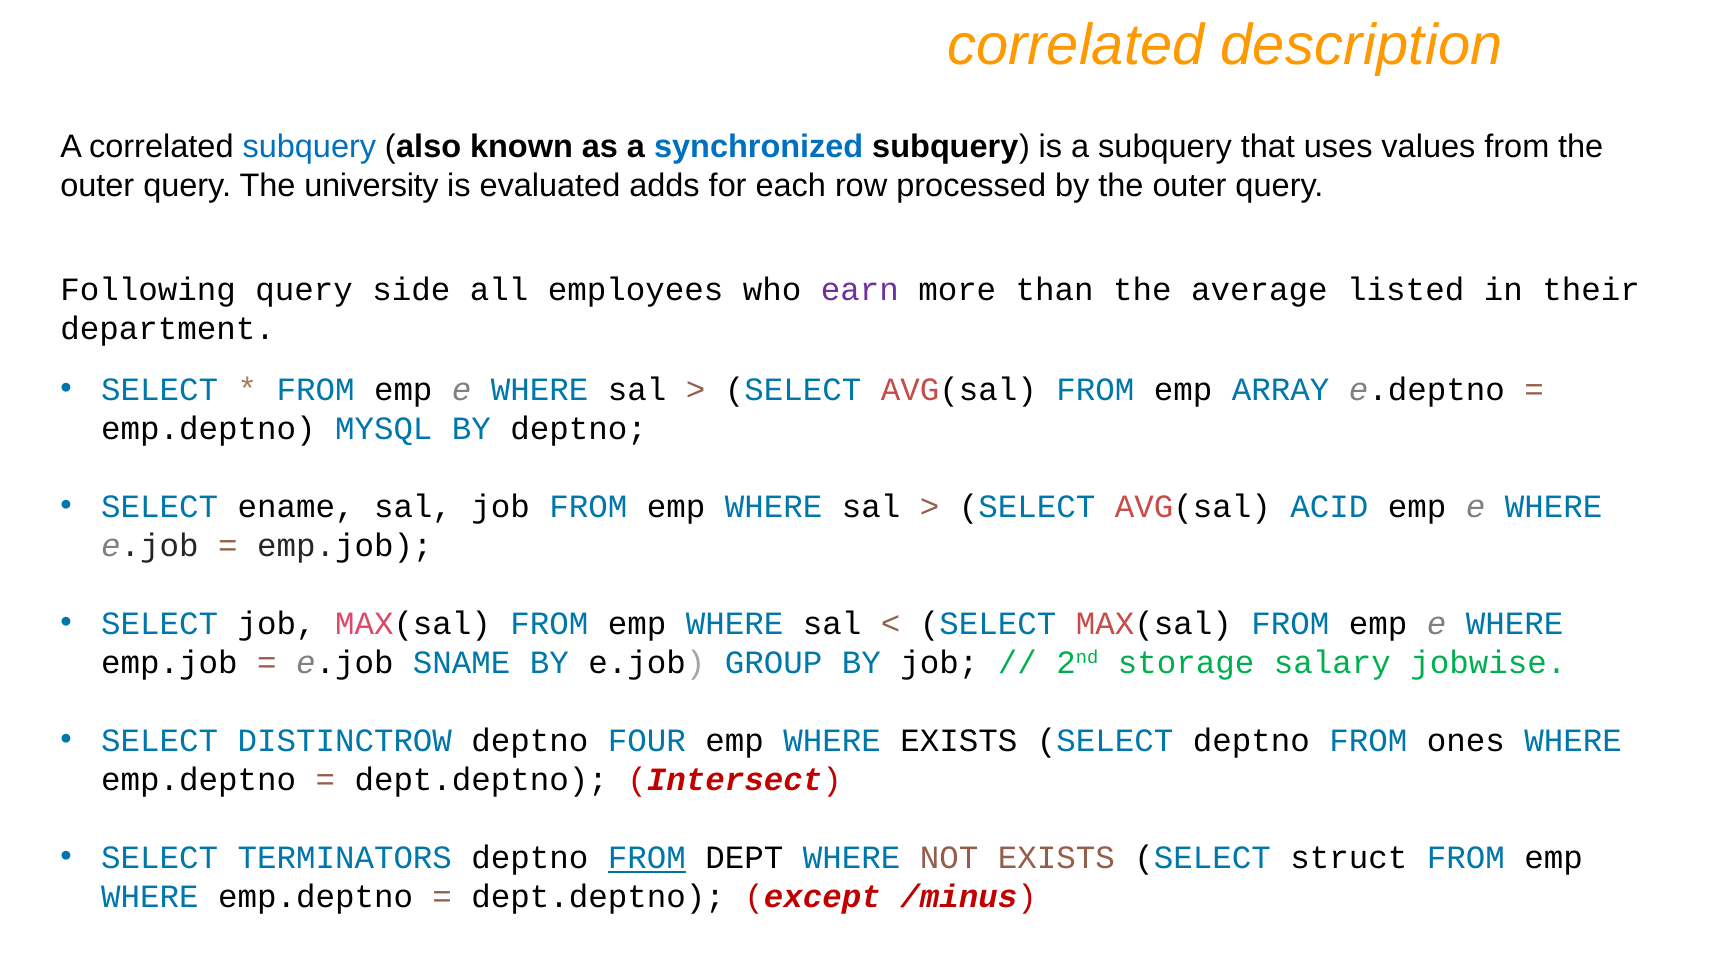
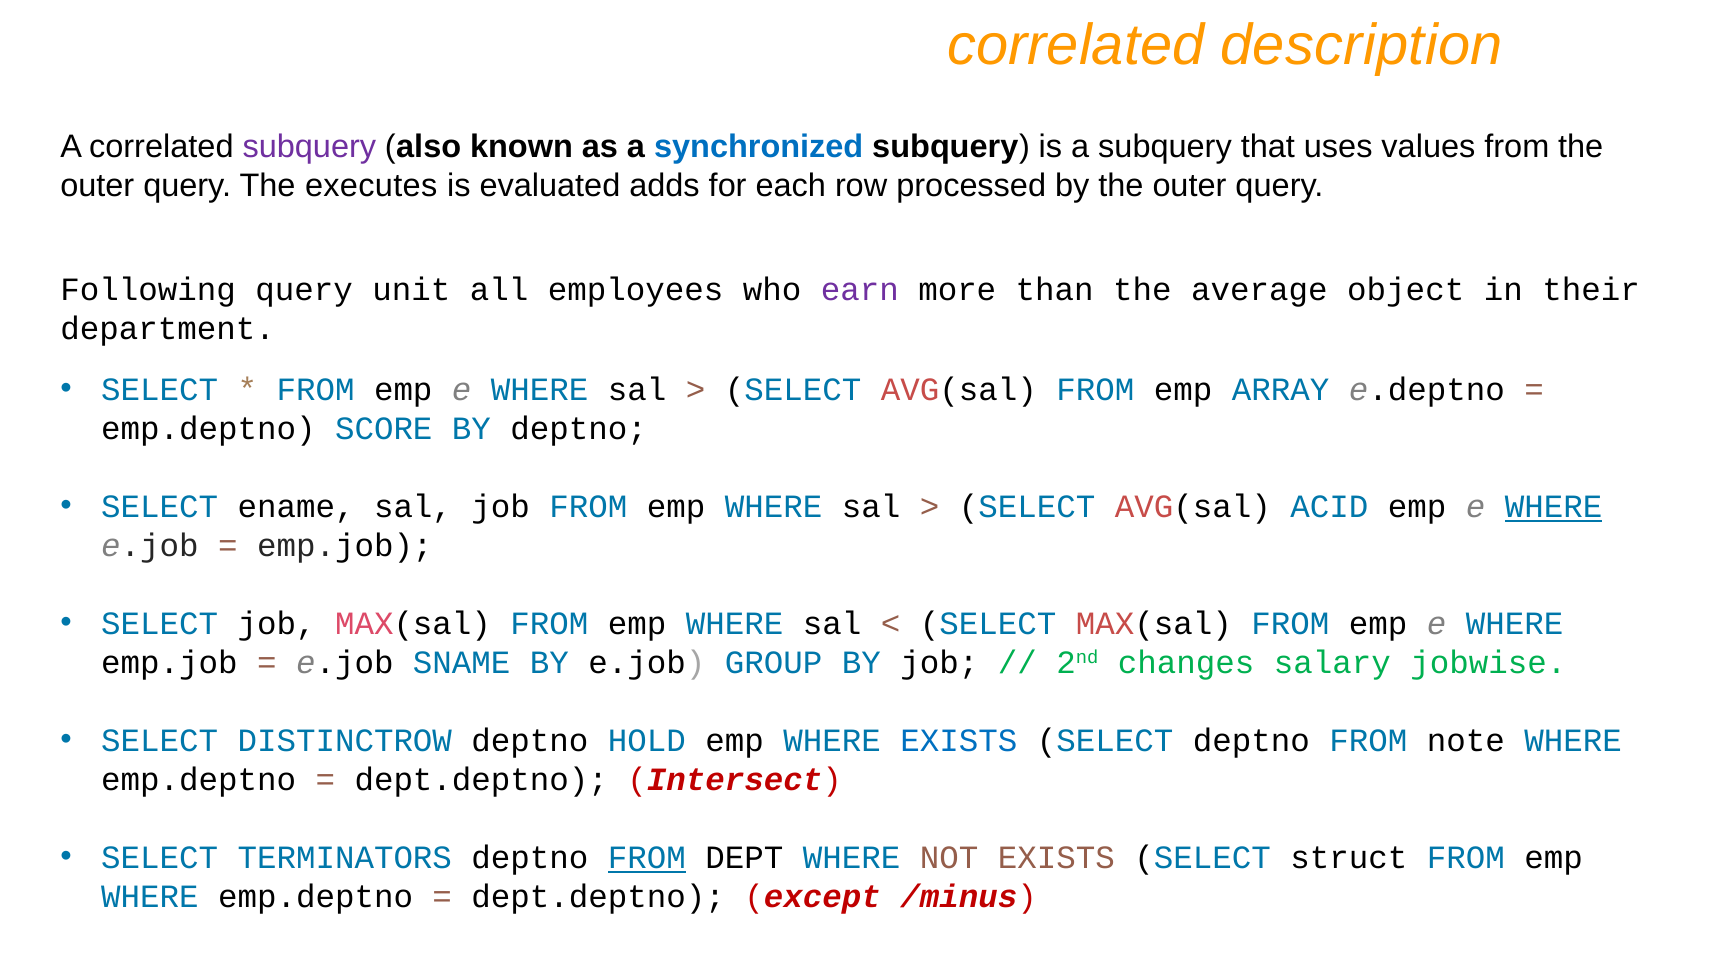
subquery colour: blue -> purple (309, 147)
university: university -> executes (371, 186)
side: side -> unit (411, 290)
listed: listed -> object (1406, 290)
MYSQL: MYSQL -> SCORE (384, 429)
WHERE underline: none -> present (1554, 507)
storage: storage -> changes (1186, 662)
FOUR: FOUR -> HOLD (647, 740)
EXISTS colour: black -> blue (959, 740)
ones: ones -> note (1466, 740)
